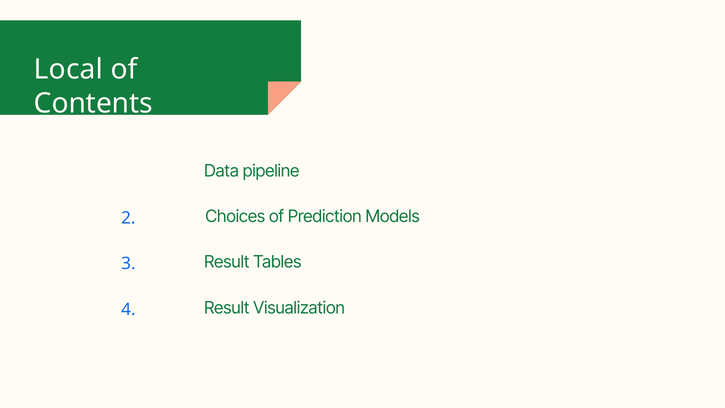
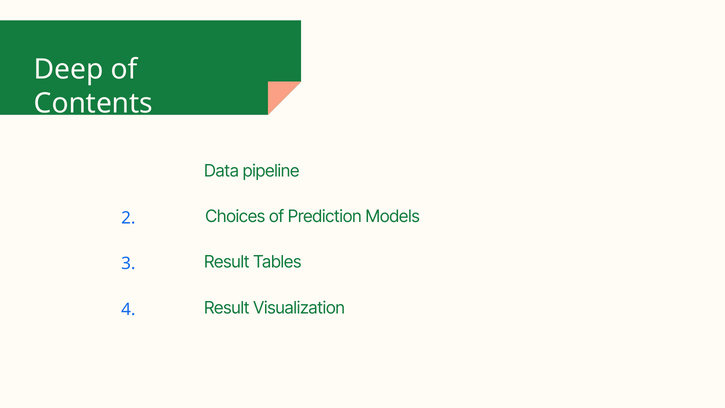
Local: Local -> Deep (69, 69)
